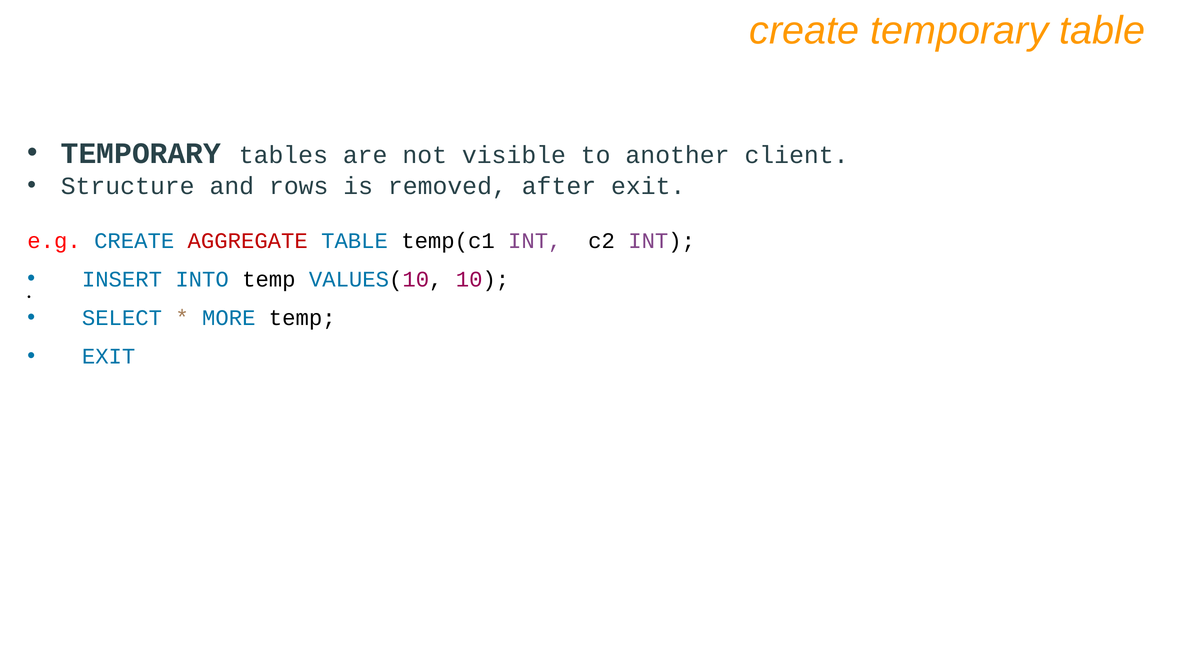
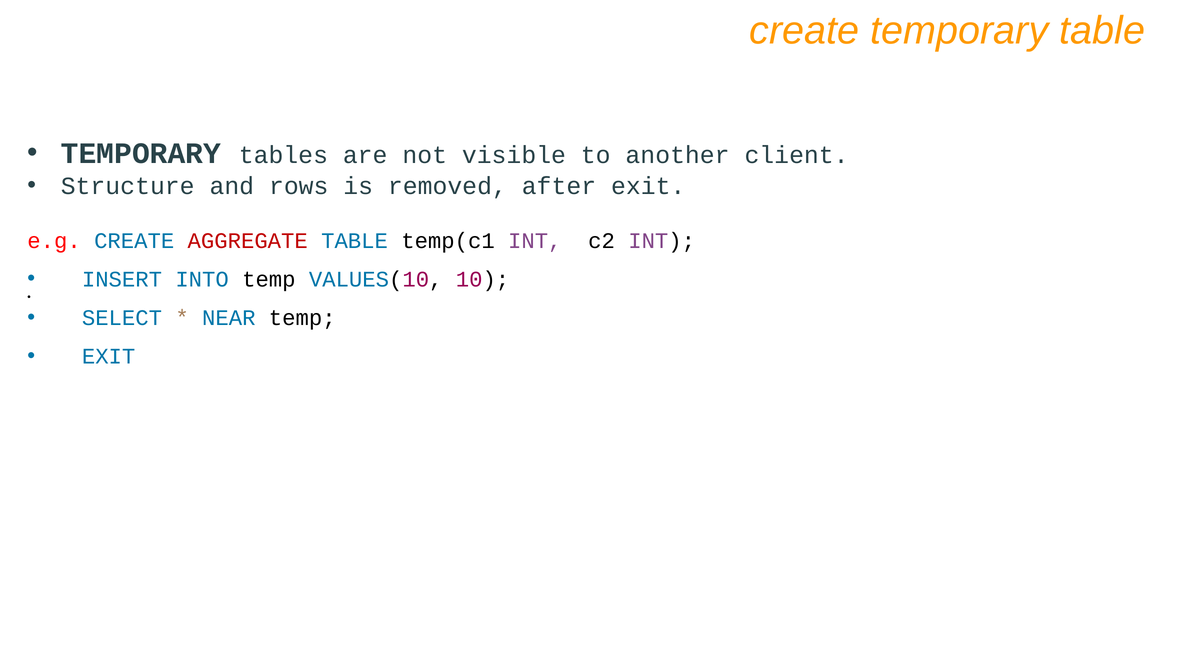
MORE: MORE -> NEAR (229, 318)
